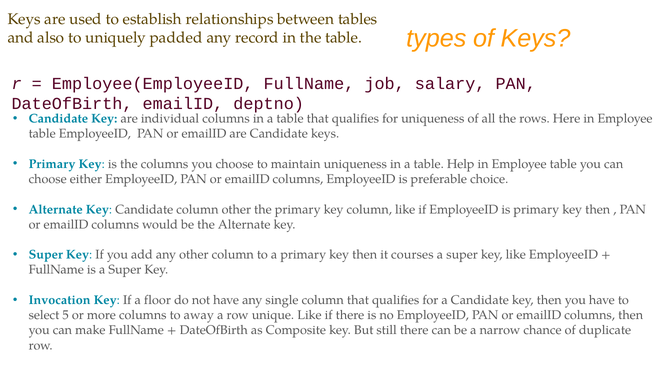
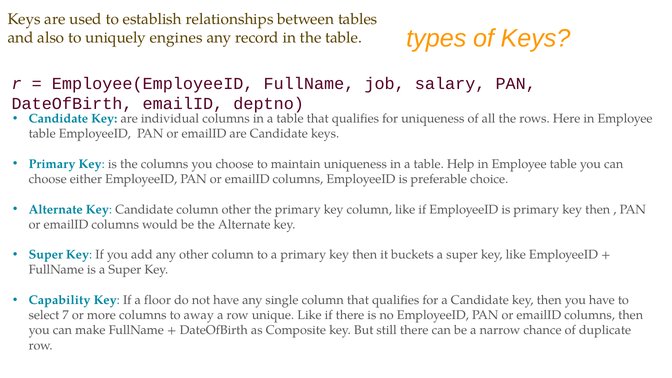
padded: padded -> engines (176, 38)
courses: courses -> buckets (412, 255)
Invocation: Invocation -> Capability (60, 300)
5: 5 -> 7 (66, 315)
